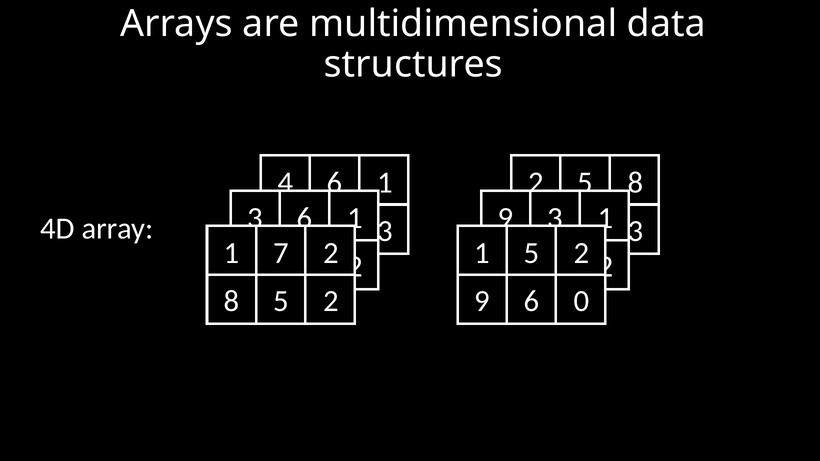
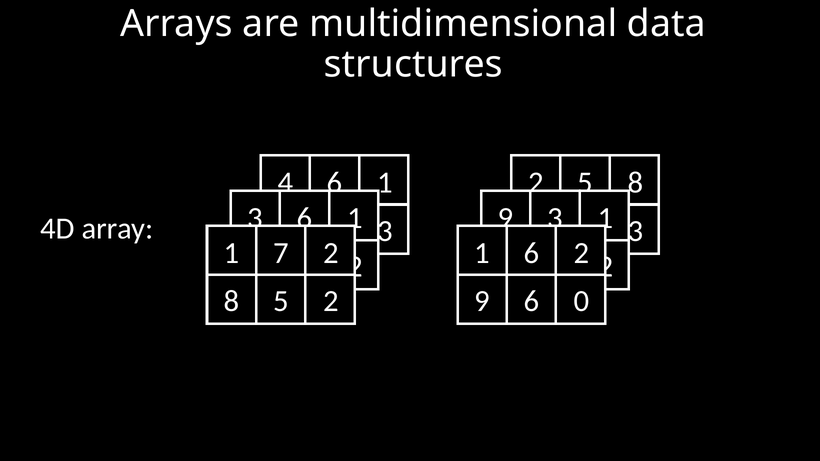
1 5: 5 -> 6 (531, 253)
